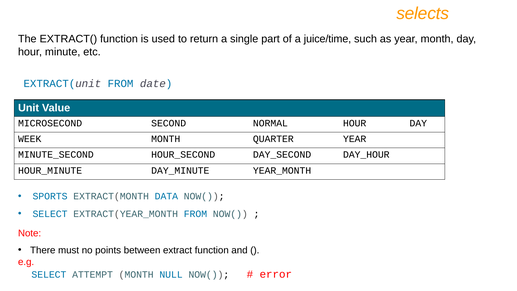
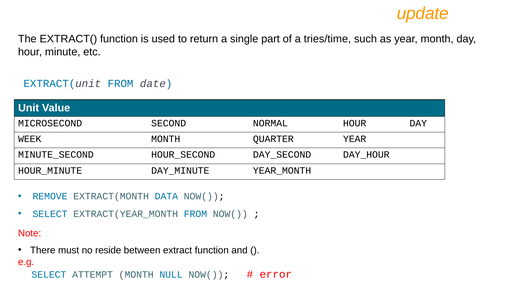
selects: selects -> update (423, 13)
juice/time: juice/time -> tries/time (327, 39)
SPORTS: SPORTS -> REMOVE (50, 196)
points: points -> reside (108, 250)
